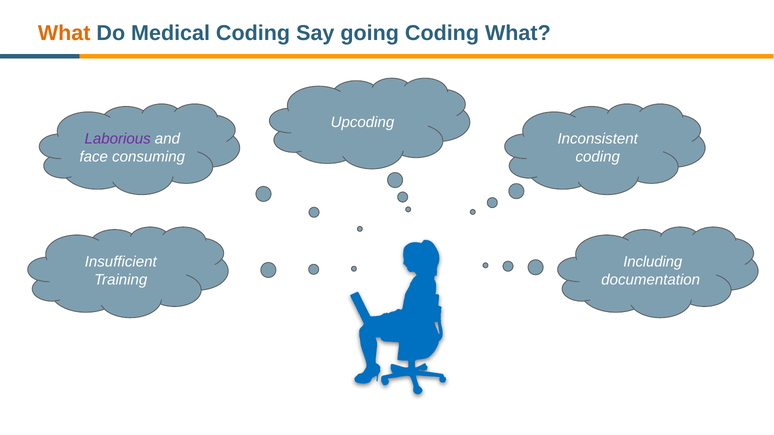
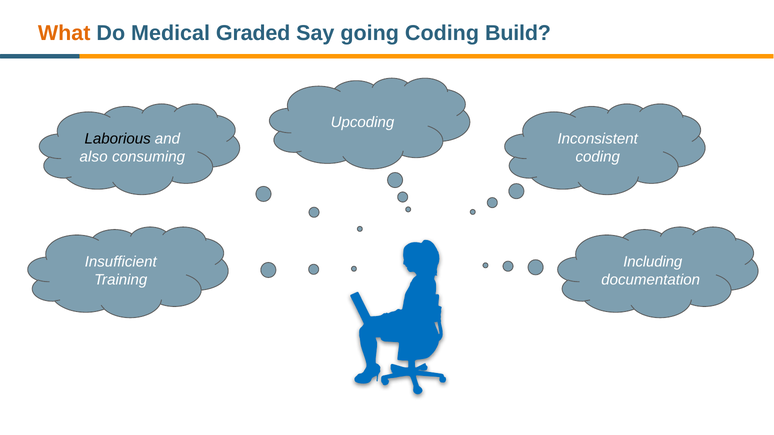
Medical Coding: Coding -> Graded (253, 33)
Coding What: What -> Build (518, 33)
Laborious colour: purple -> black (118, 139)
face: face -> also (94, 157)
